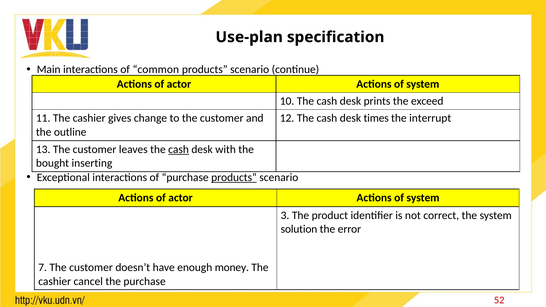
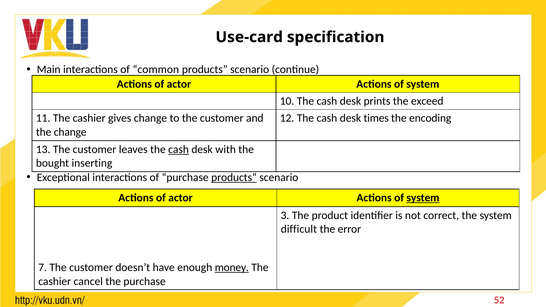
Use-plan: Use-plan -> Use-card (249, 37)
interrupt: interrupt -> encoding (430, 118)
the outline: outline -> change (70, 132)
system underline: none -> present (423, 198)
solution: solution -> difficult (299, 229)
money underline: none -> present (232, 267)
